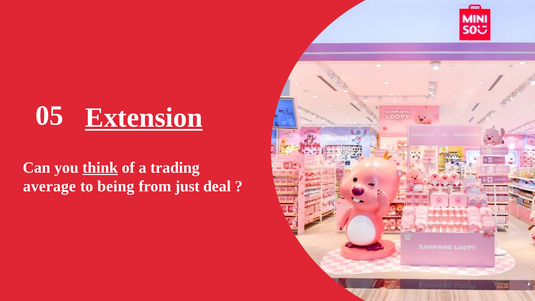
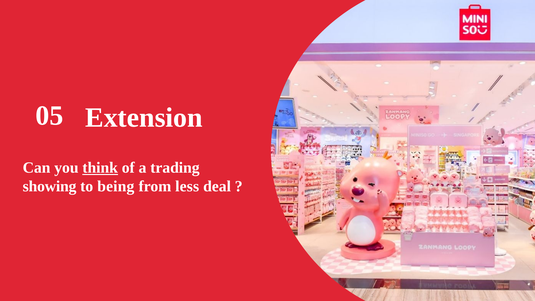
Extension underline: present -> none (144, 118)
average: average -> showing (50, 186)
just: just -> less (187, 186)
